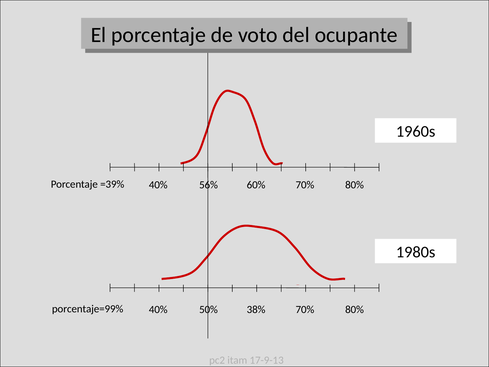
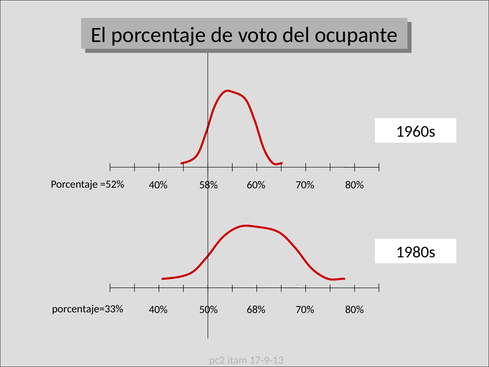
=39%: =39% -> =52% (112, 184)
56%: 56% -> 58% (209, 185)
porcentaje=99%: porcentaje=99% -> porcentaje=33% (88, 309)
38%: 38% -> 68% (256, 310)
